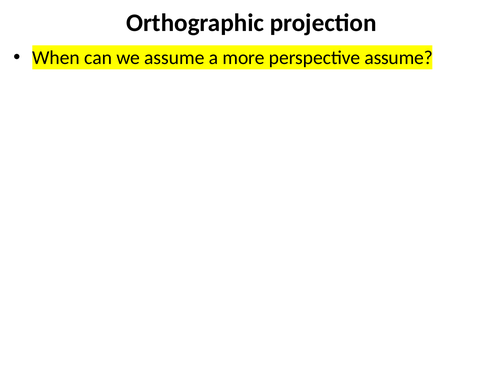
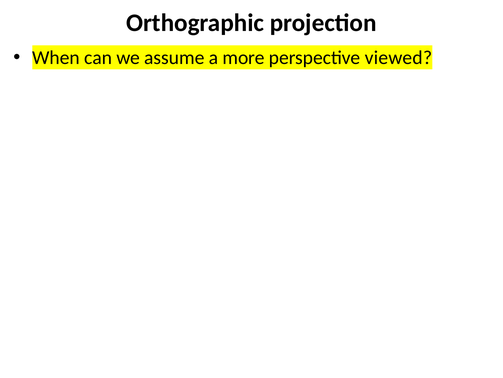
perspective assume: assume -> viewed (398, 58)
